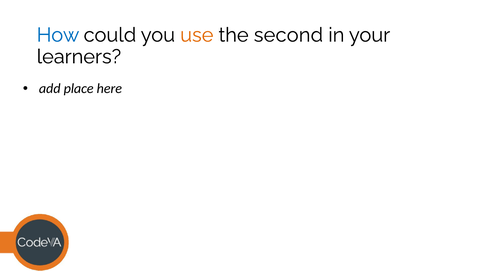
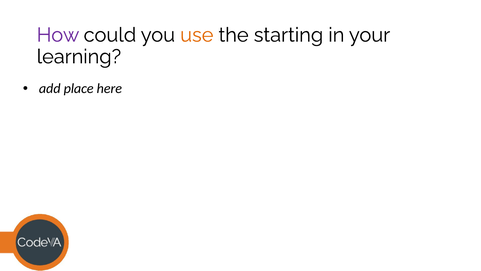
How colour: blue -> purple (58, 35)
second: second -> starting (289, 35)
learners: learners -> learning (79, 57)
